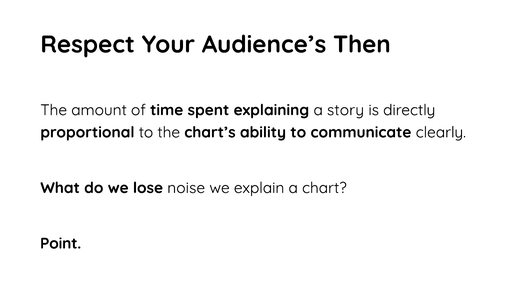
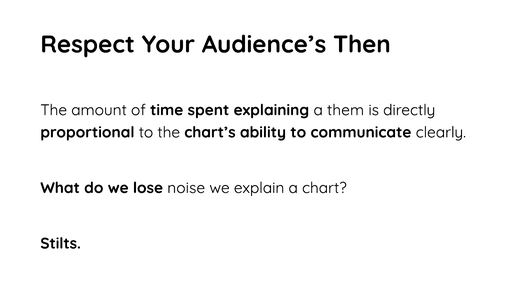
story: story -> them (346, 110)
Point: Point -> Stilts (61, 243)
